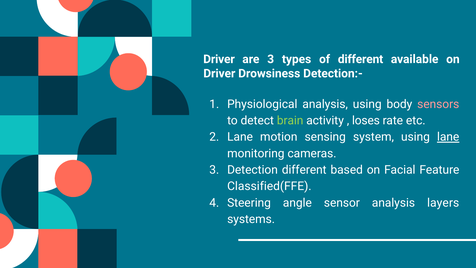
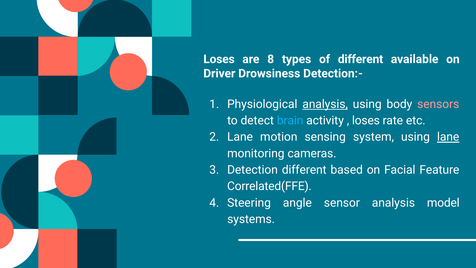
Driver: Driver -> Loses (219, 59)
are 3: 3 -> 8 (271, 59)
analysis underline: none -> present (325, 104)
brain colour: light green -> light blue (290, 121)
Classified(FFE: Classified(FFE -> Correlated(FFE (269, 186)
layers: layers -> model (443, 203)
